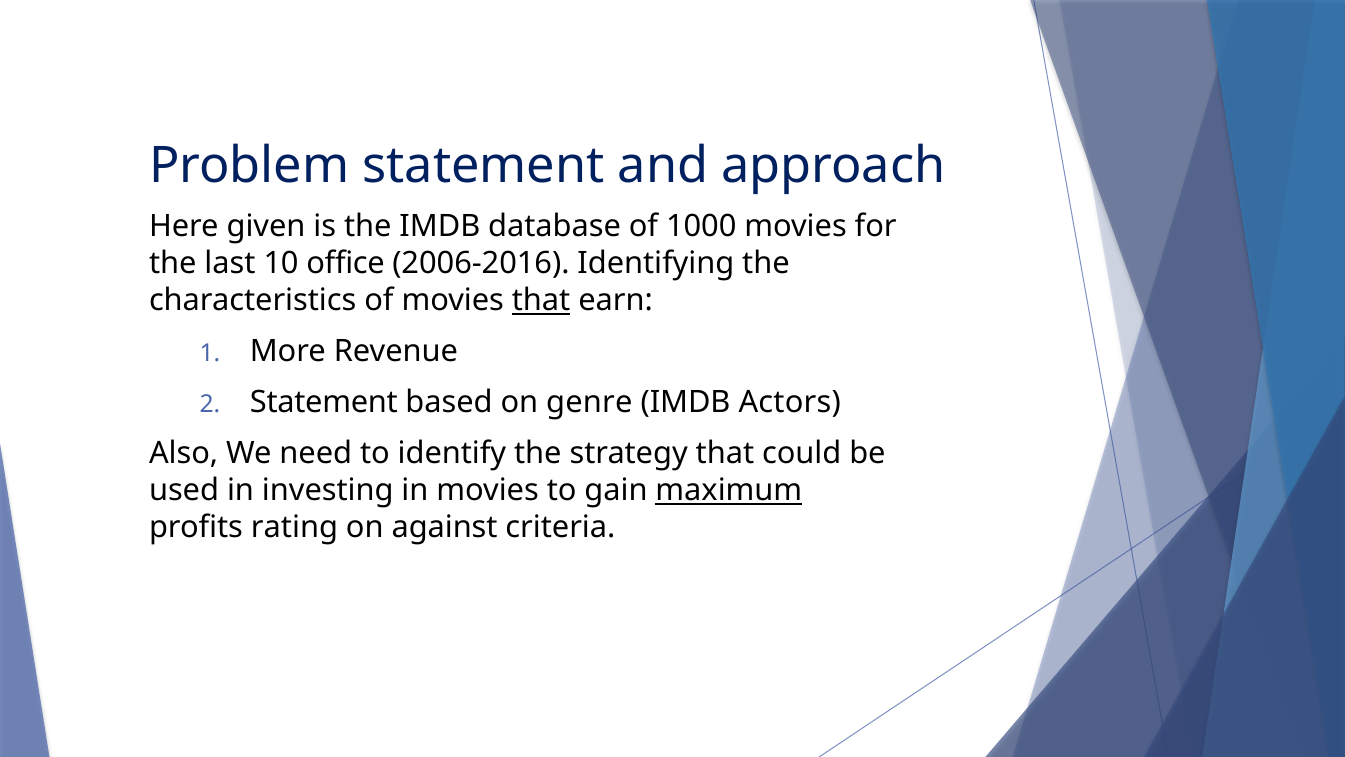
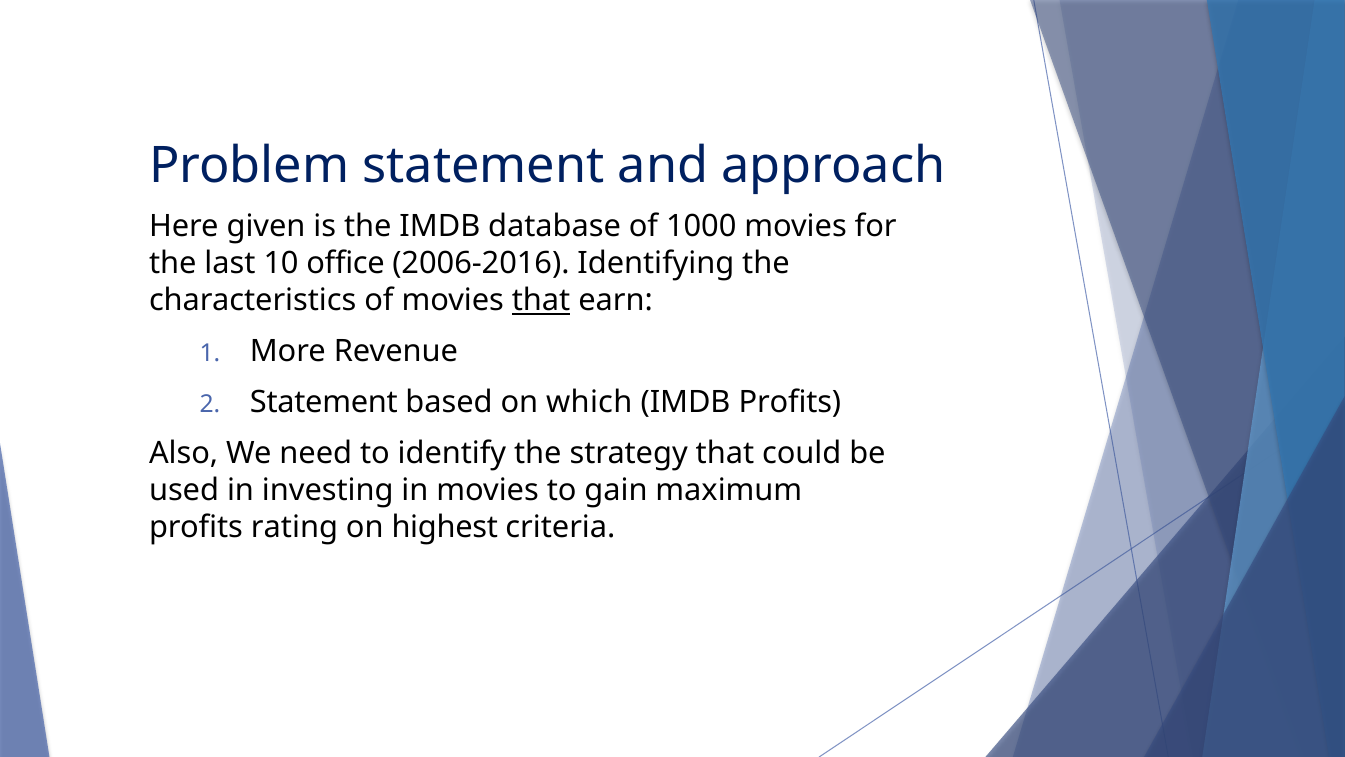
genre: genre -> which (589, 402)
IMDB Actors: Actors -> Profits (790, 402)
maximum underline: present -> none (729, 490)
against: against -> highest (445, 527)
